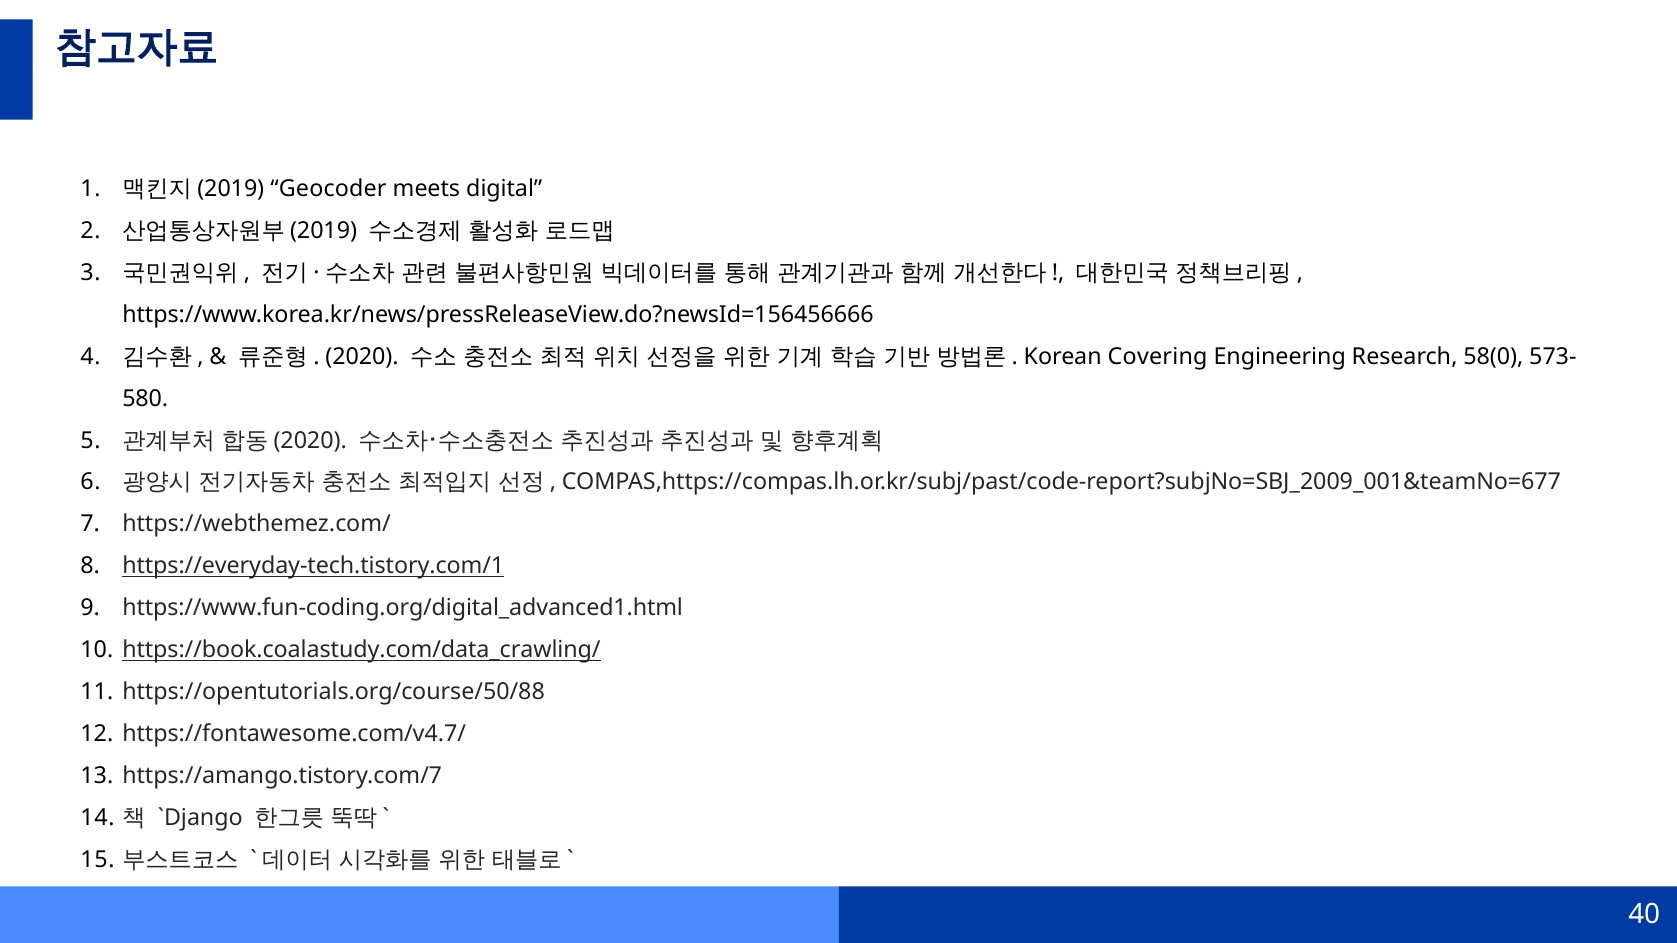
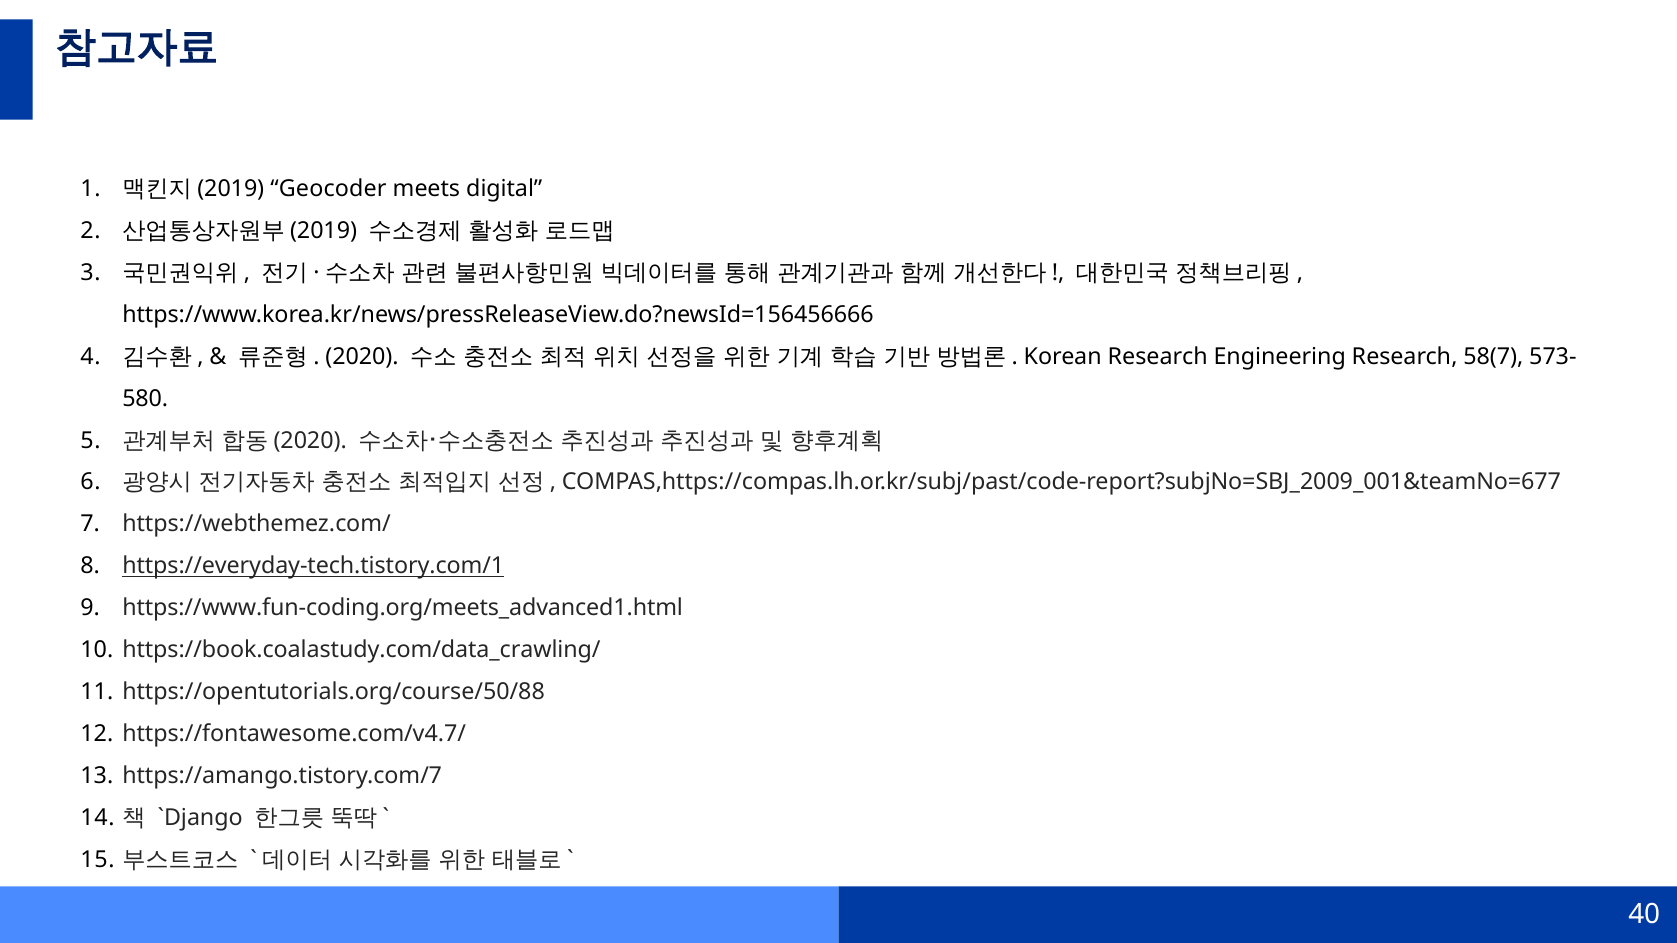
Korean Covering: Covering -> Research (1158, 356)
58(0: 58(0 -> 58(7 (1493, 356)
https://www.fun-coding.org/digital_advanced1.html: https://www.fun-coding.org/digital_advanced1.html -> https://www.fun-coding.org/meets_advanced1.html (403, 608)
https://book.coalastudy.com/data_crawling/ underline: present -> none (361, 650)
